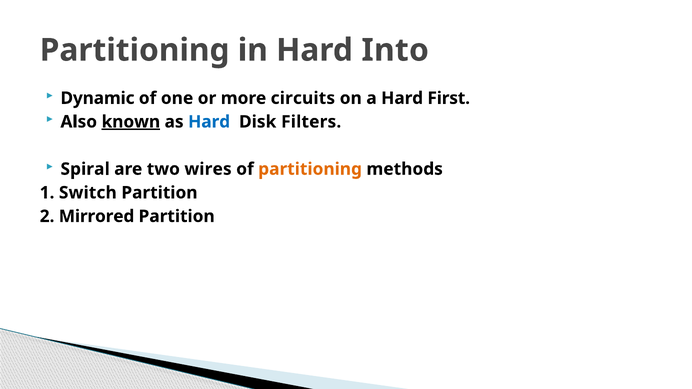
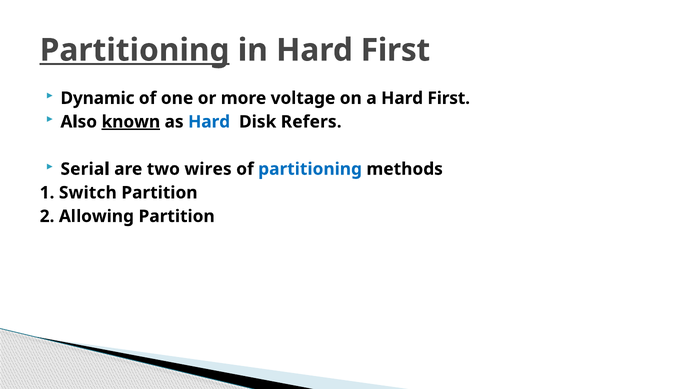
Partitioning underline: none -> present (135, 50)
in Hard Into: Into -> First (395, 50)
circuits: circuits -> voltage (303, 98)
Filters: Filters -> Refers (311, 122)
Spiral: Spiral -> Serial (85, 169)
partitioning colour: orange -> blue (310, 169)
Mirrored: Mirrored -> Allowing (96, 216)
